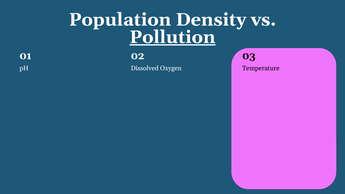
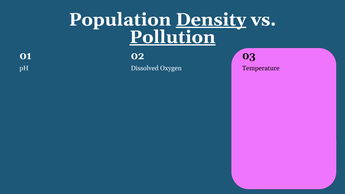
Density underline: none -> present (211, 20)
